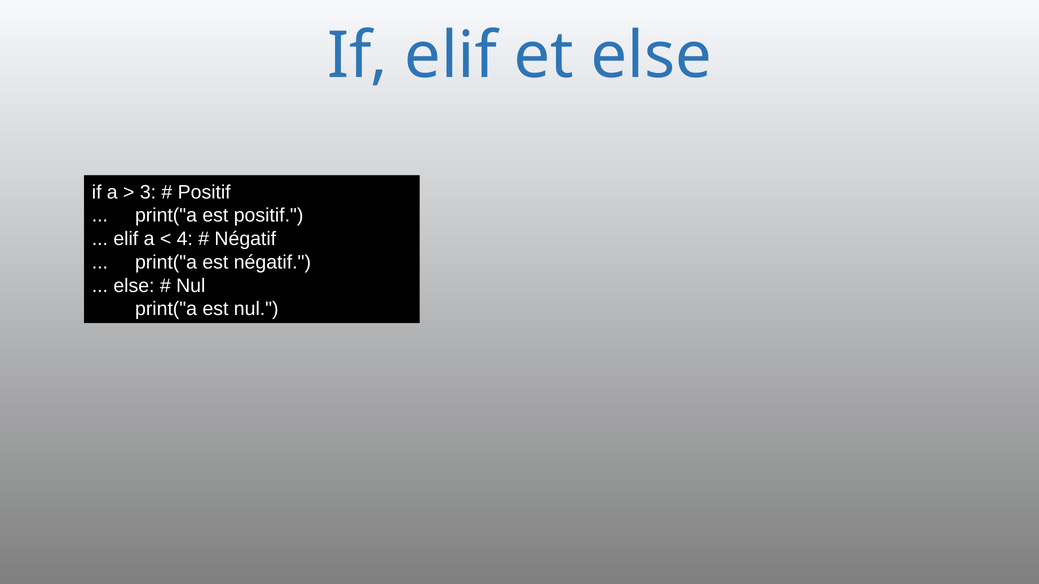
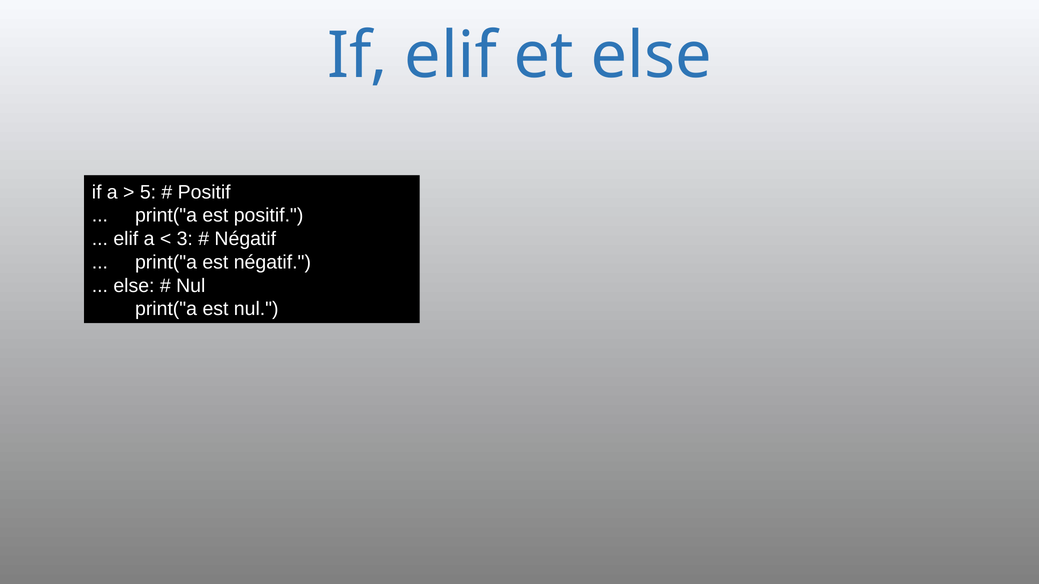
3: 3 -> 5 (148, 192)
4: 4 -> 3 (185, 239)
